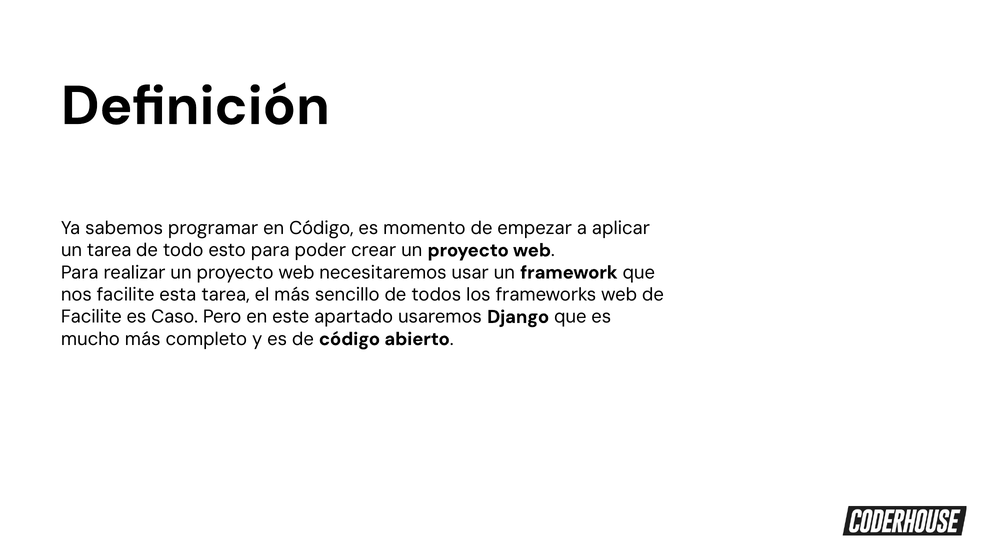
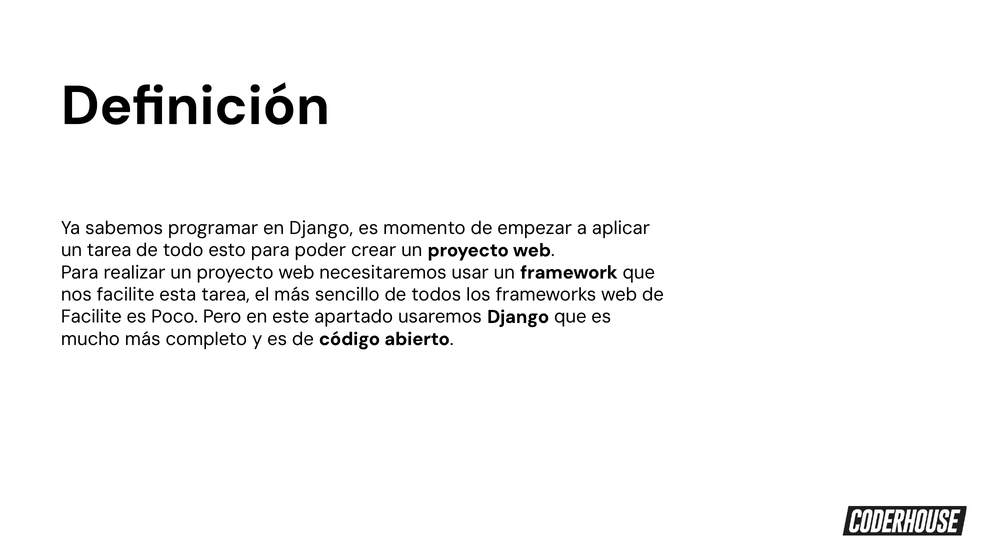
en Código: Código -> Django (321, 228)
Caso: Caso -> Poco (175, 317)
